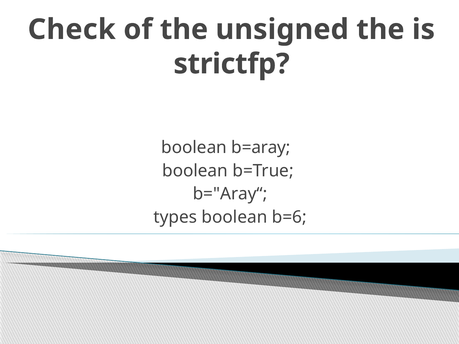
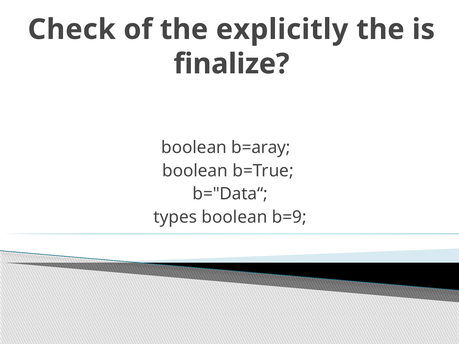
unsigned: unsigned -> explicitly (282, 29)
strictfp: strictfp -> finalize (231, 64)
b="Aray“: b="Aray“ -> b="Data“ (230, 194)
b=6: b=6 -> b=9 (289, 217)
